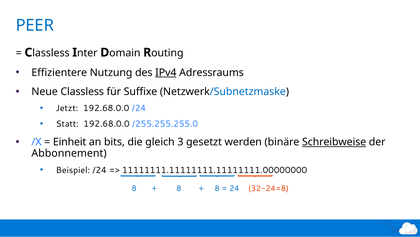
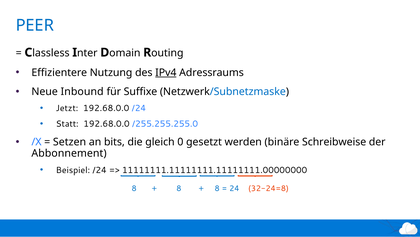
Neue Classless: Classless -> Inbound (82, 91)
Einheit: Einheit -> Setzen (70, 142)
3: 3 -> 0 (180, 142)
Schreibweise underline: present -> none (334, 142)
